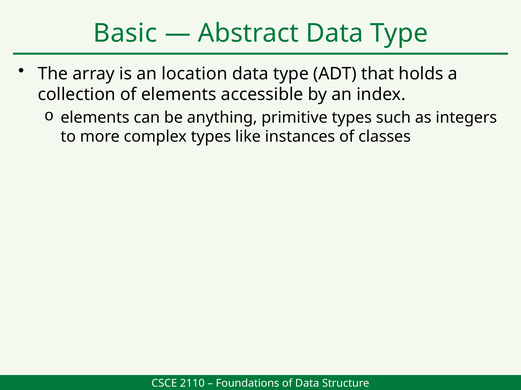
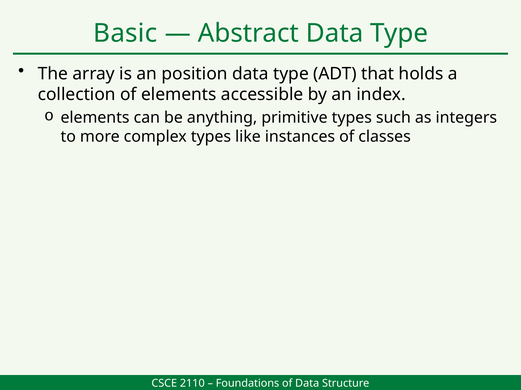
location: location -> position (195, 74)
